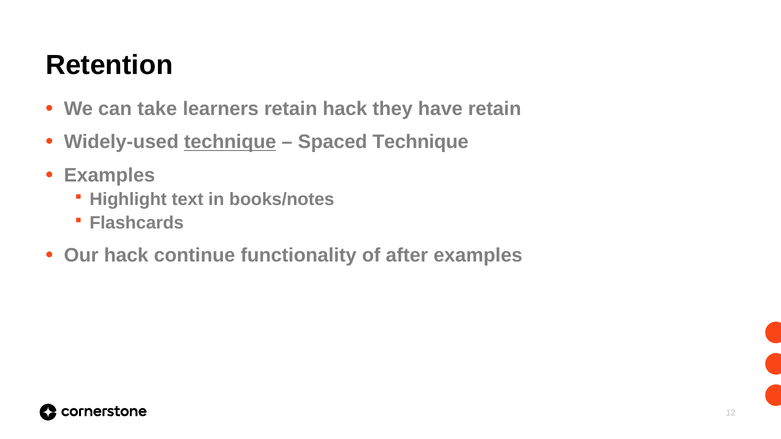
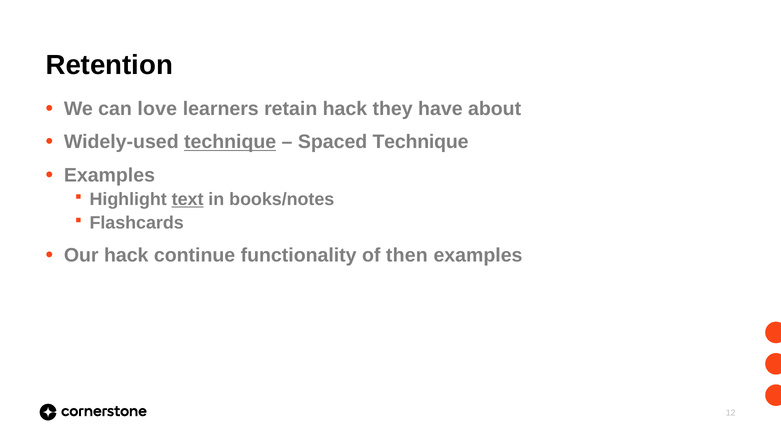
take: take -> love (157, 109)
have retain: retain -> about (495, 109)
text underline: none -> present (188, 200)
after: after -> then (407, 255)
